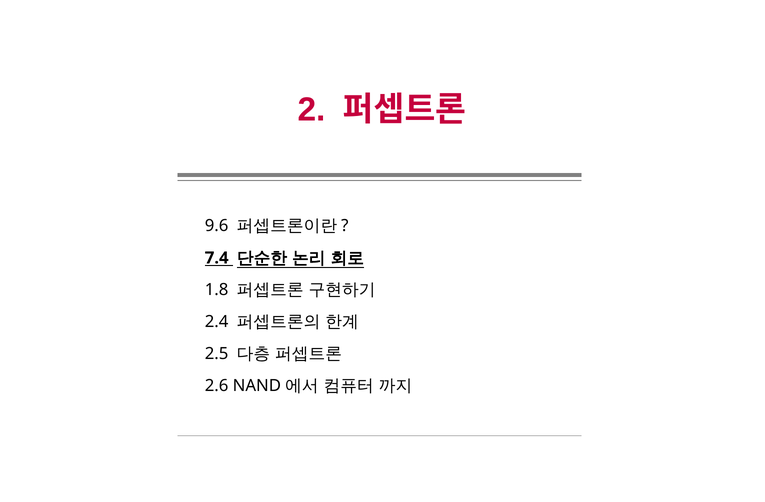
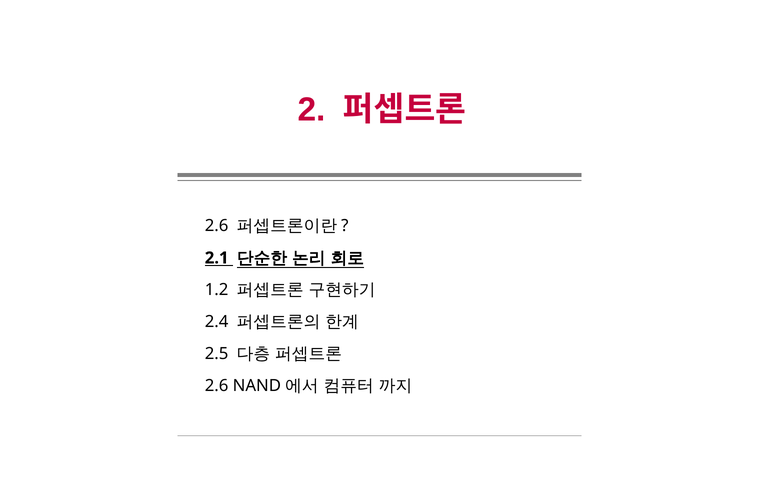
9.6: 9.6 -> 2.6 (217, 226)
7.4: 7.4 -> 2.1 (217, 258)
1.8: 1.8 -> 1.2 (217, 290)
